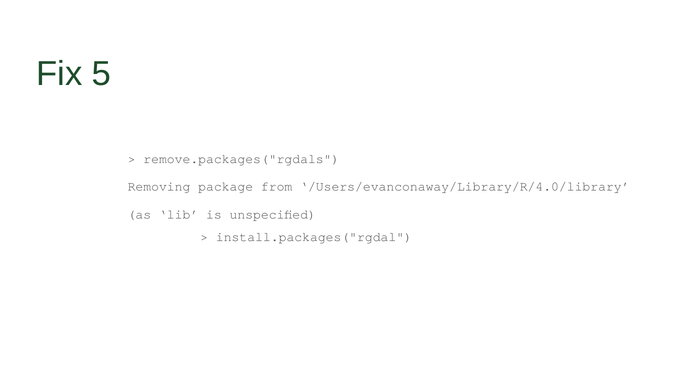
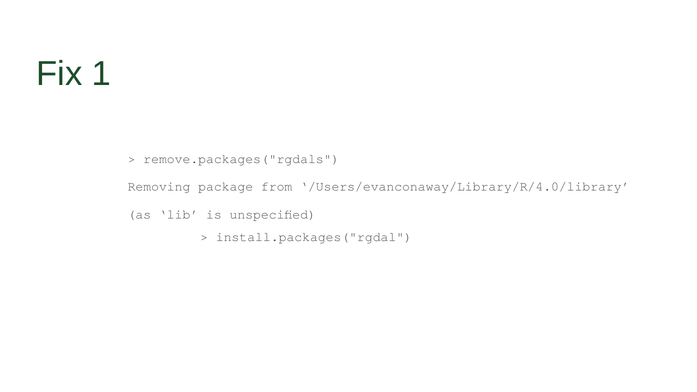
5: 5 -> 1 (102, 74)
